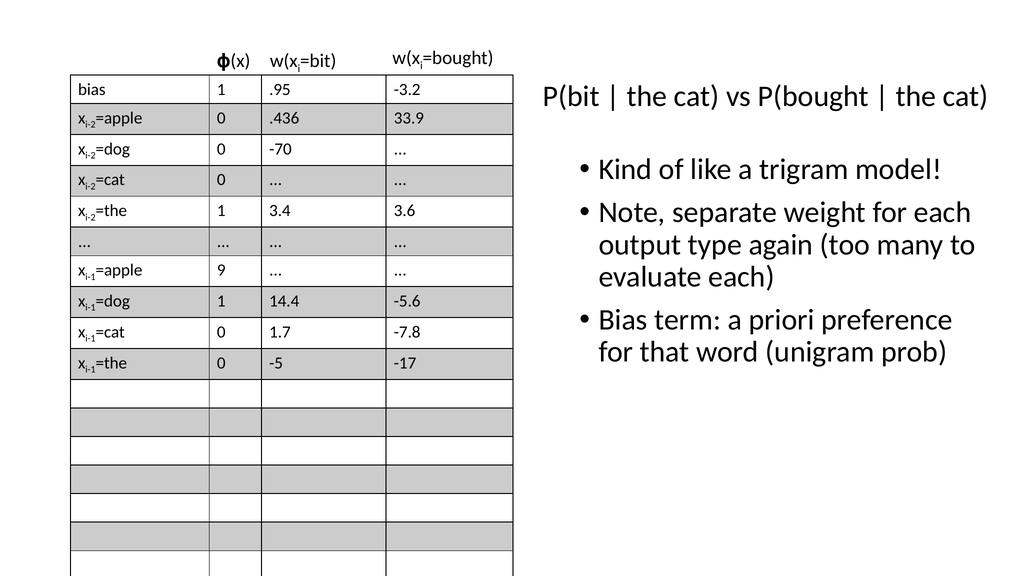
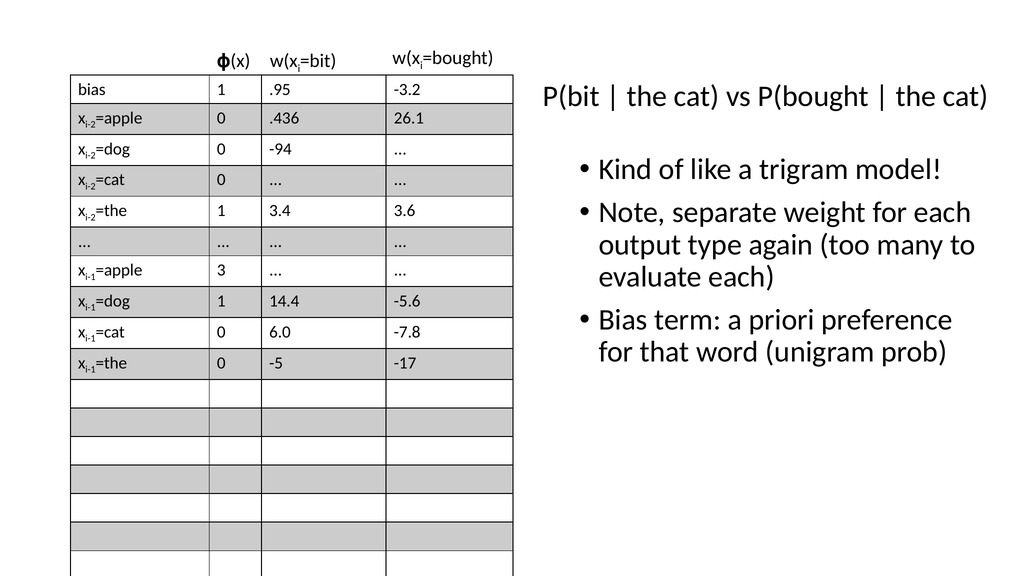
33.9: 33.9 -> 26.1 (409, 118)
-70: -70 -> -94 (280, 149)
9: 9 -> 3 (221, 270)
1.7: 1.7 -> 6.0 (280, 332)
